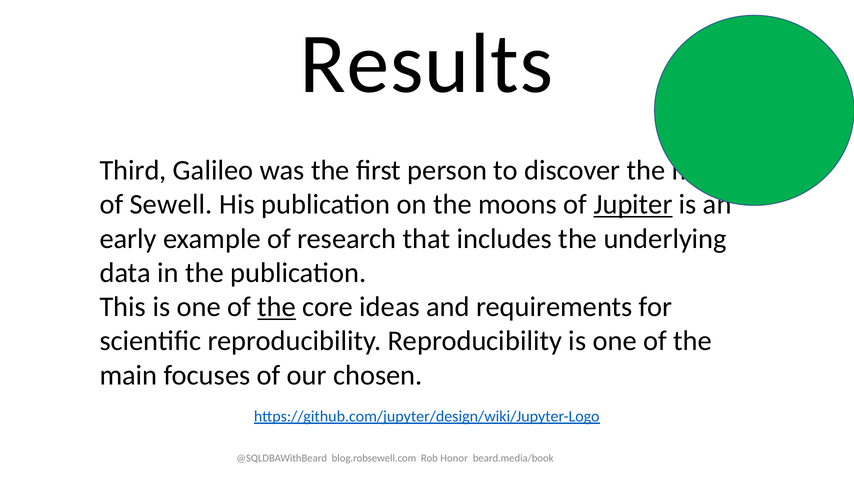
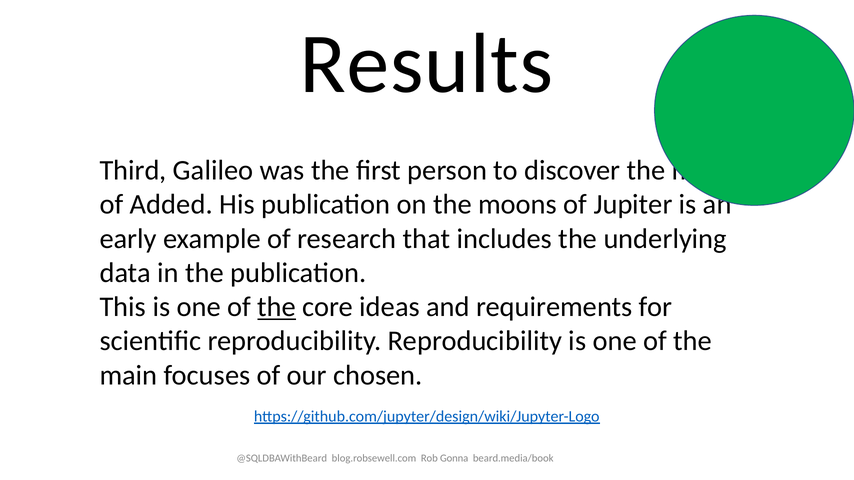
Sewell: Sewell -> Added (171, 205)
Jupiter underline: present -> none (633, 205)
Honor: Honor -> Gonna (454, 459)
